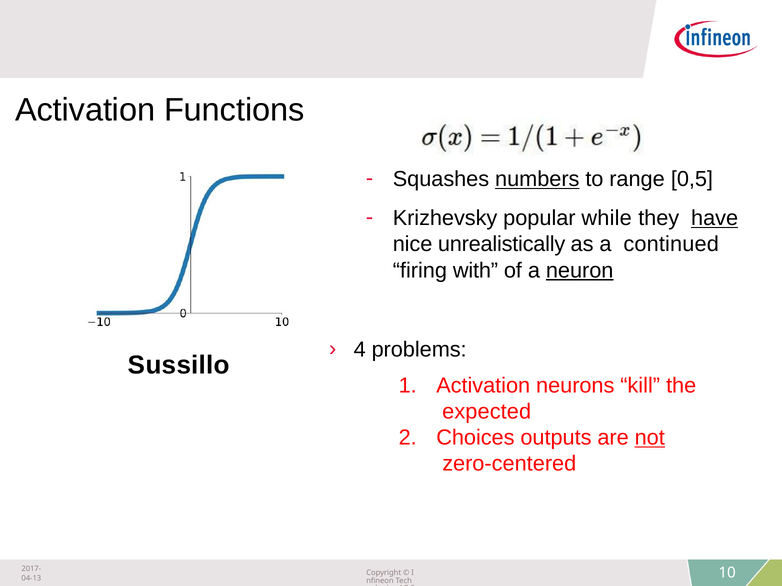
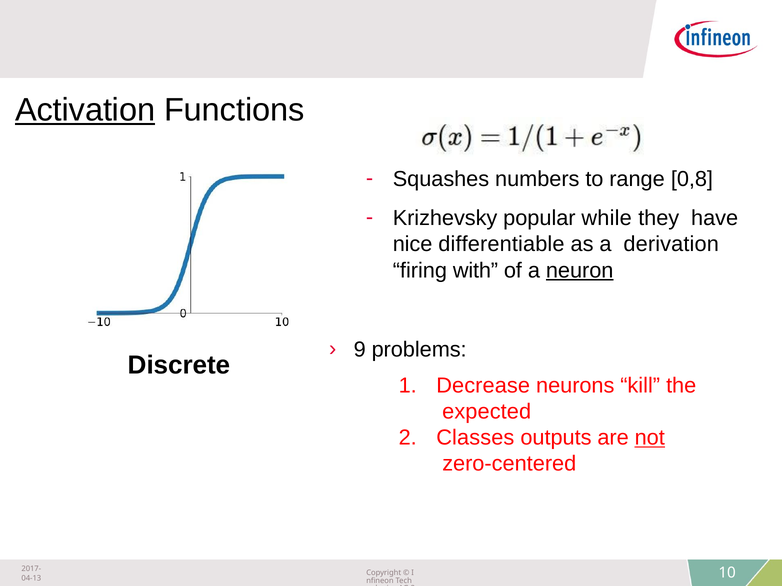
Activation underline: none -> present (85, 110)
numbers underline: present -> none (537, 179)
0,5: 0,5 -> 0,8 (692, 179)
have underline: present -> none (715, 218)
unrealistically: unrealistically -> differentiable (501, 245)
continued: continued -> derivation (671, 245)
4: 4 -> 9 (360, 350)
Sussillo: Sussillo -> Discrete (179, 365)
Activation: Activation -> Decrease (483, 386)
Choices: Choices -> Classes (475, 438)
